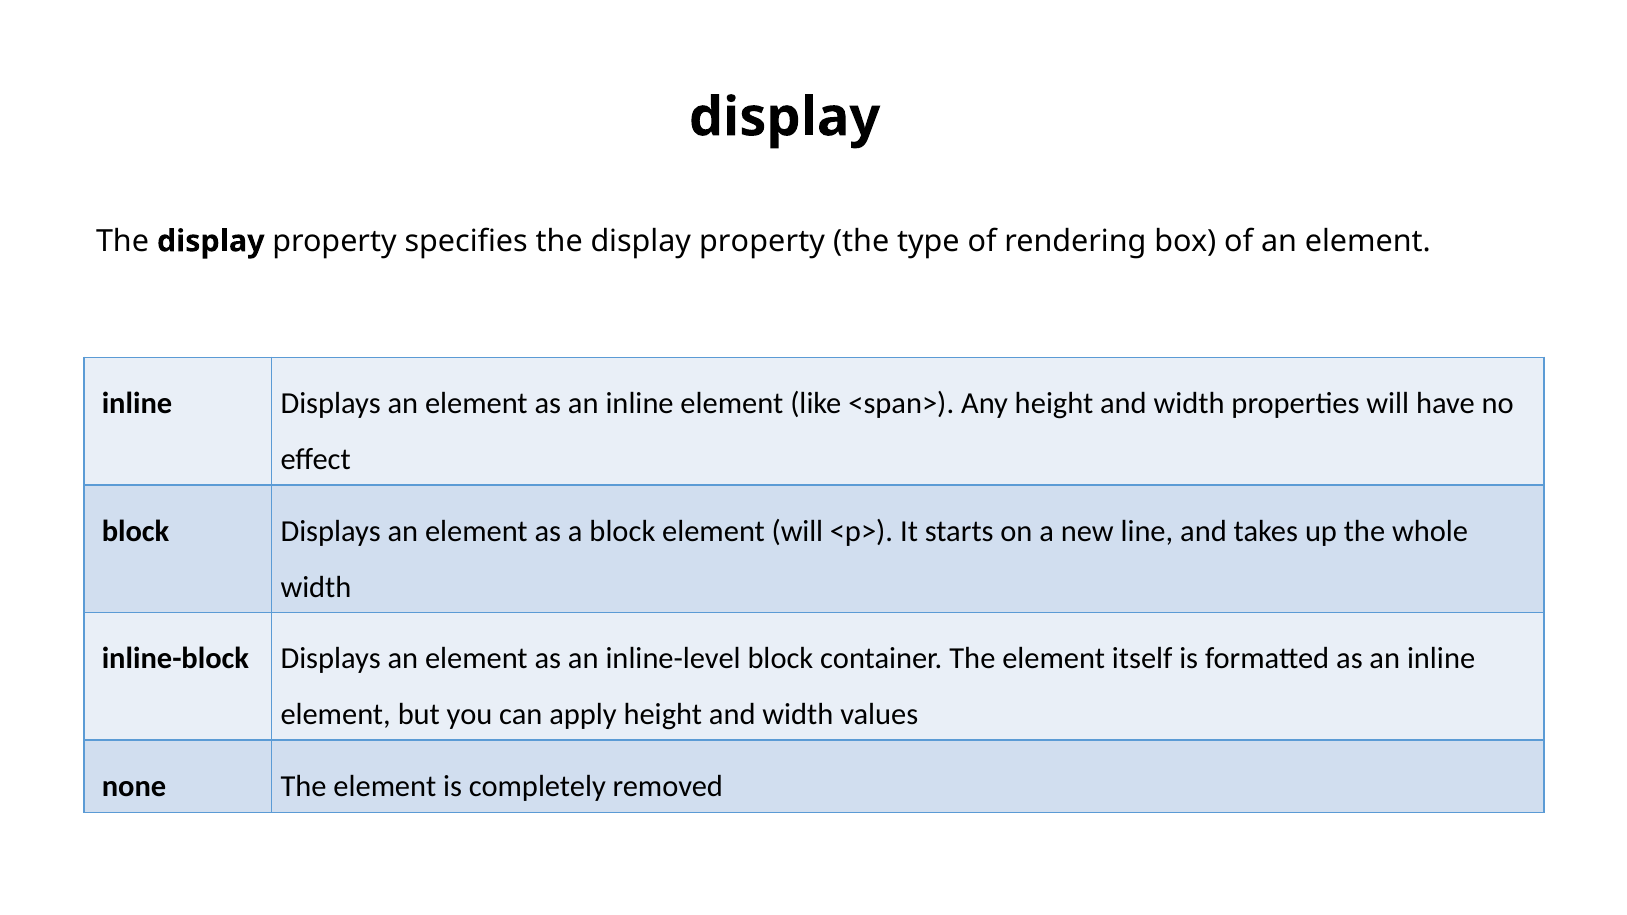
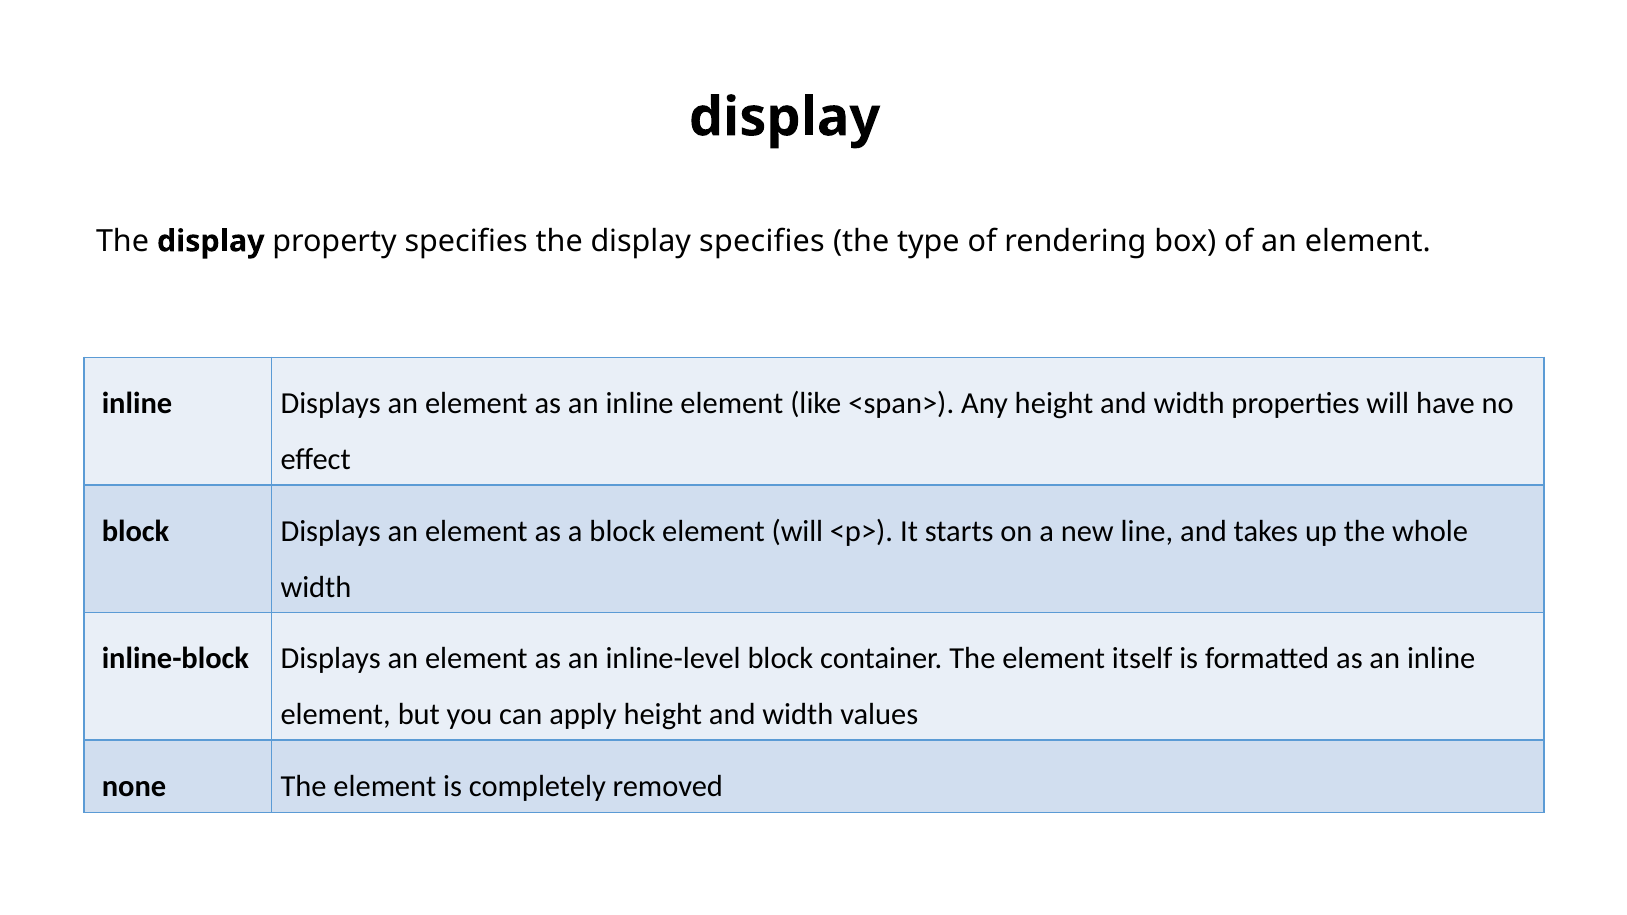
specifies the display property: property -> specifies (762, 241)
